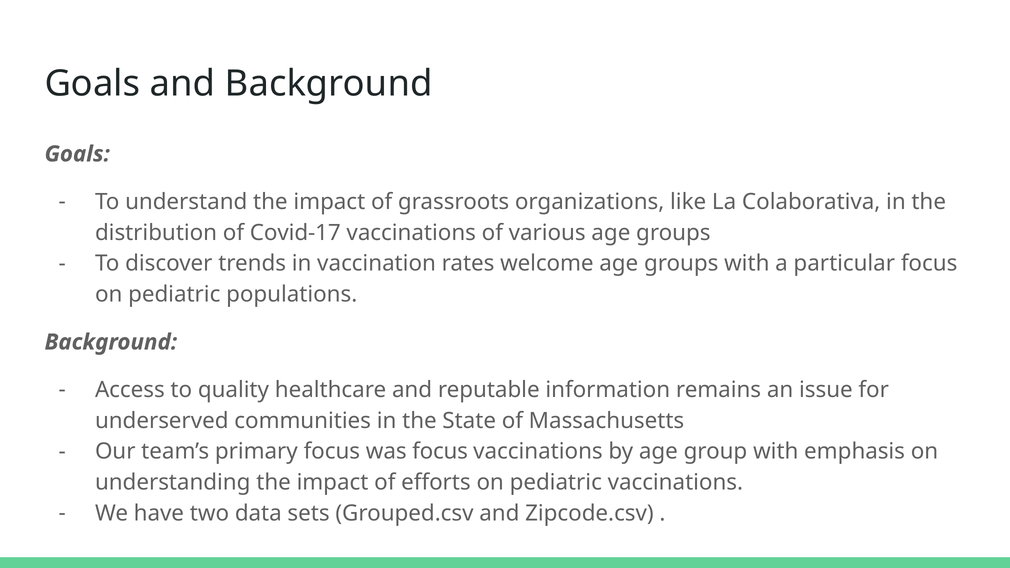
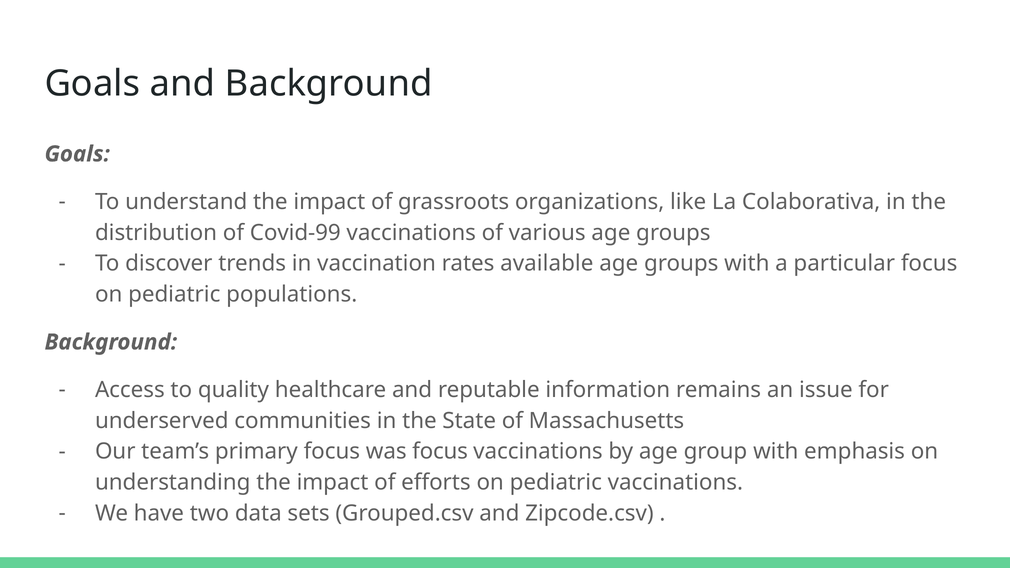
Covid-17: Covid-17 -> Covid-99 (295, 233)
welcome: welcome -> available (547, 264)
